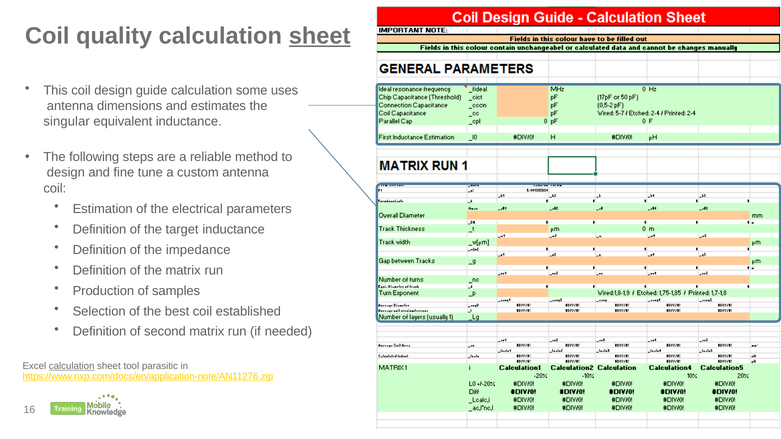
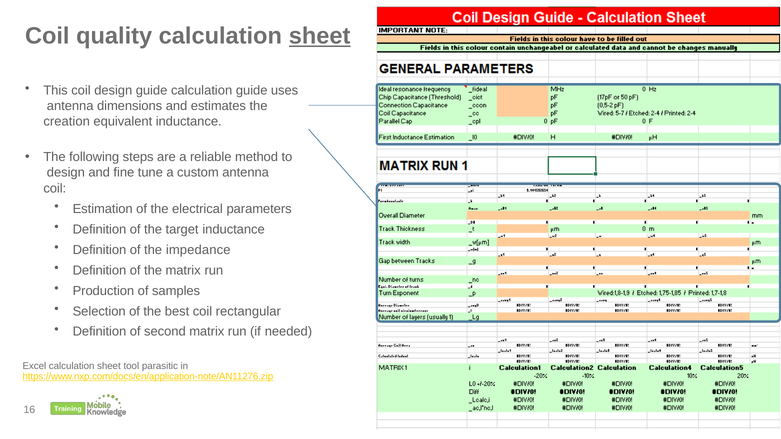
calculation some: some -> guide (252, 90)
singular: singular -> creation (67, 122)
established: established -> rectangular (248, 311)
calculation underline: present -> none (72, 366)
